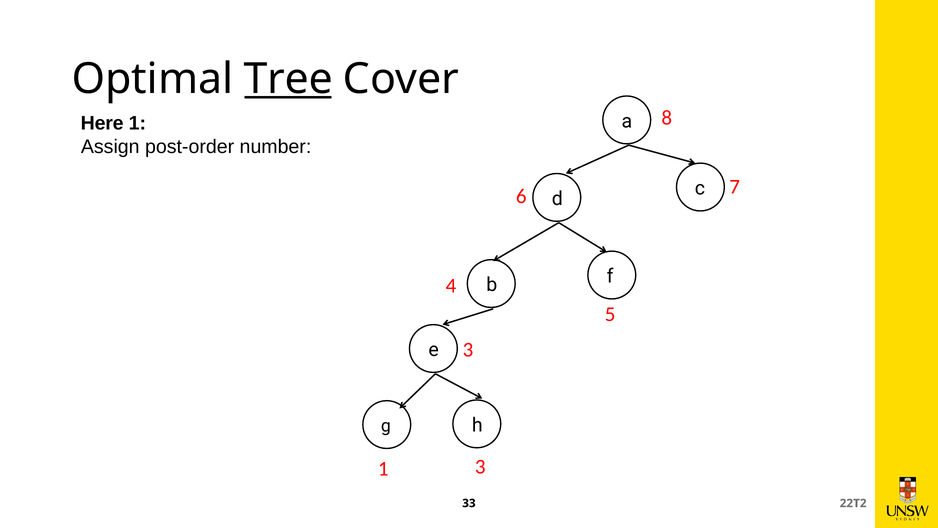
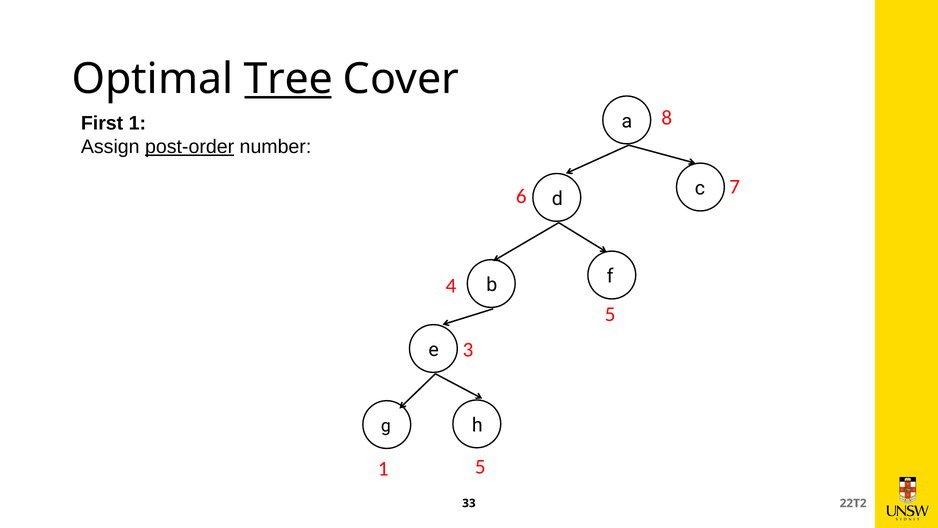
Here: Here -> First (102, 123)
post-order underline: none -> present (190, 147)
1 3: 3 -> 5 (480, 467)
